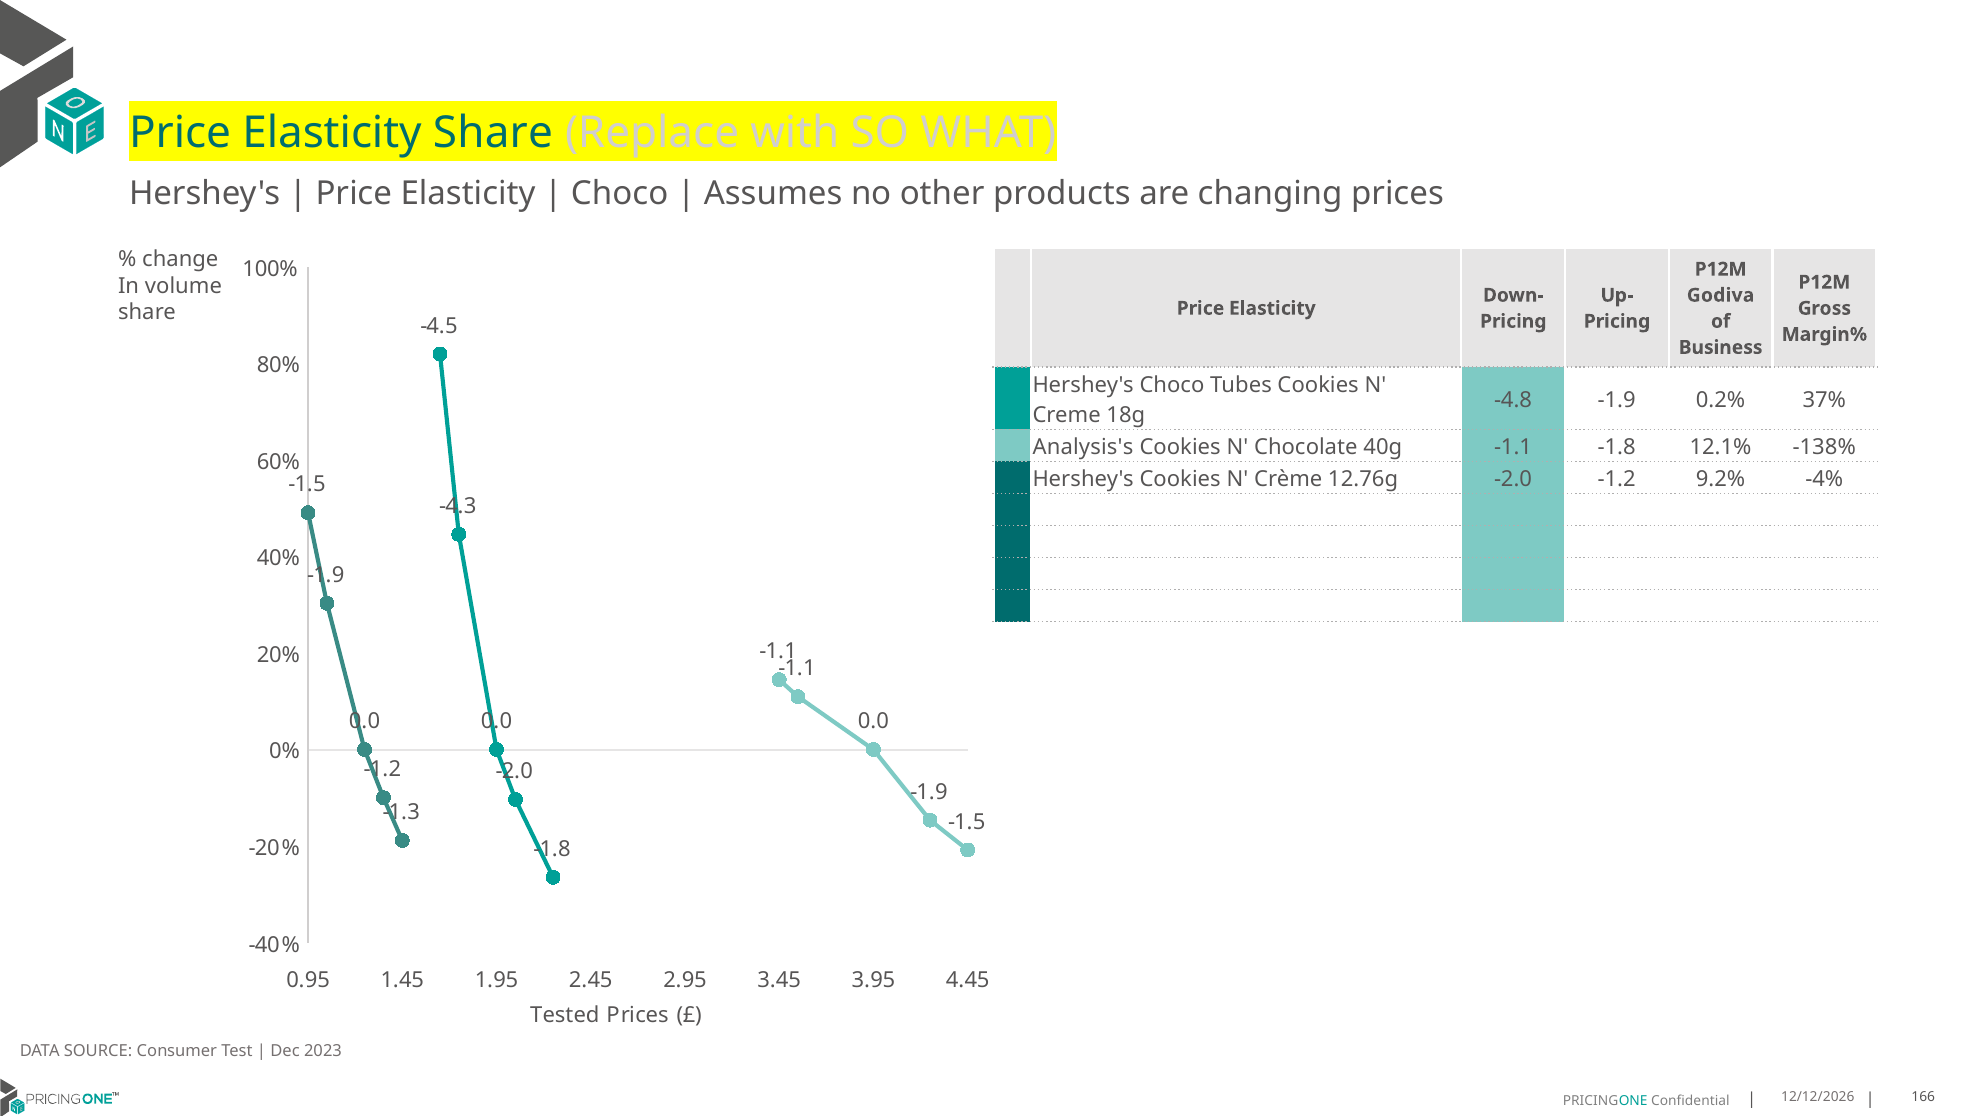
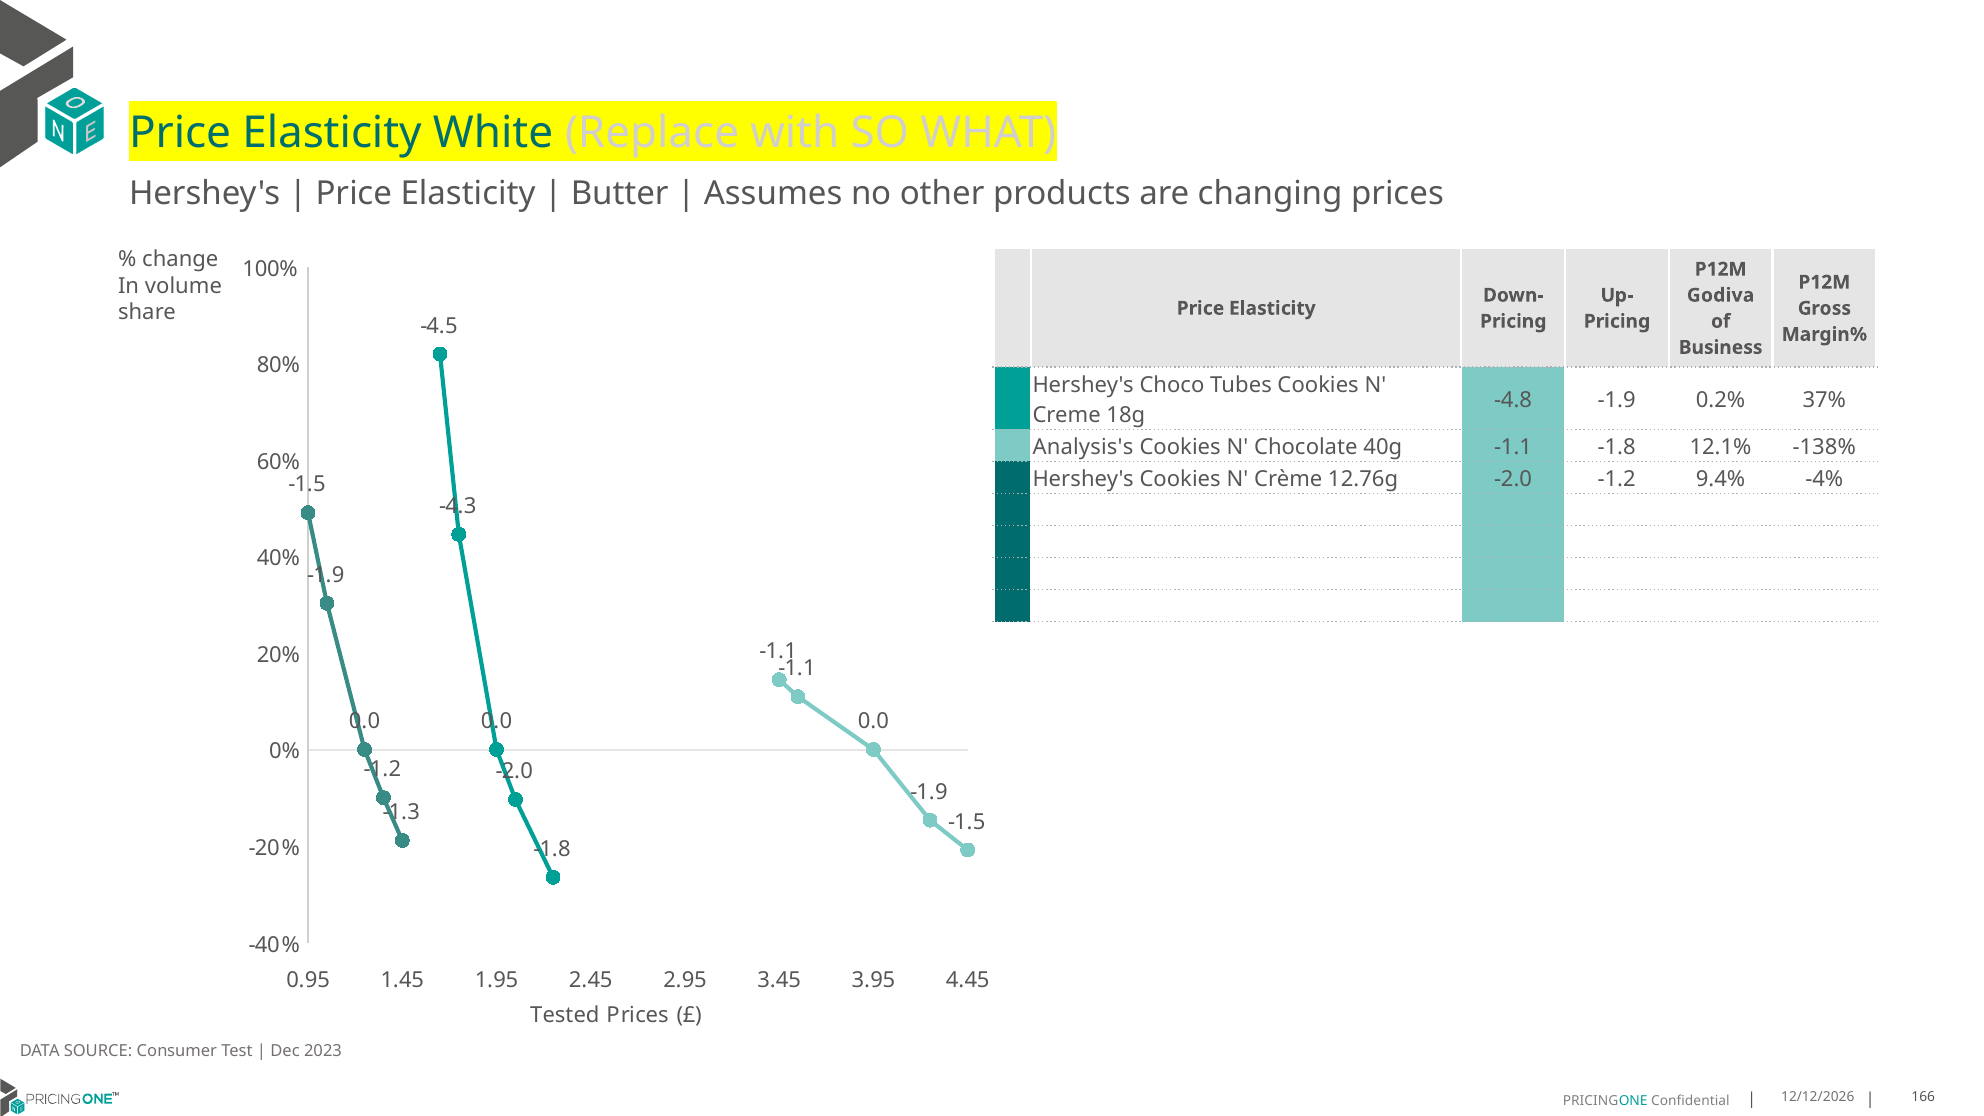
Elasticity Share: Share -> White (493, 133)
Choco: Choco -> Butter (620, 193)
9.2%: 9.2% -> 9.4% (1721, 479)
